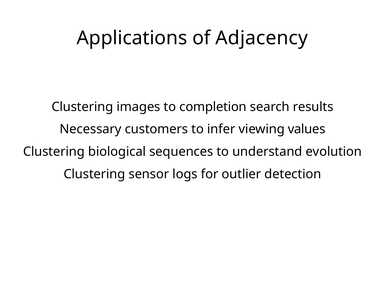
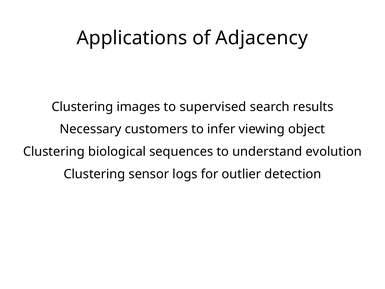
completion: completion -> supervised (213, 107)
values: values -> object (307, 129)
